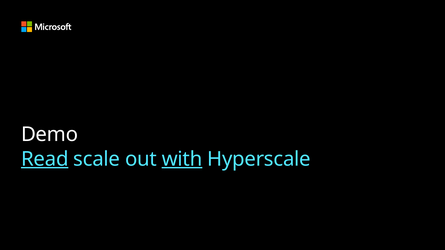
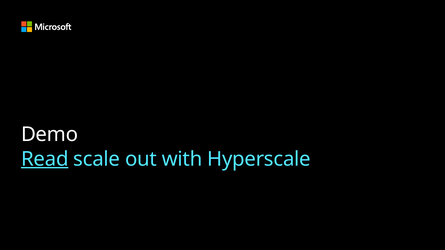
with underline: present -> none (182, 159)
